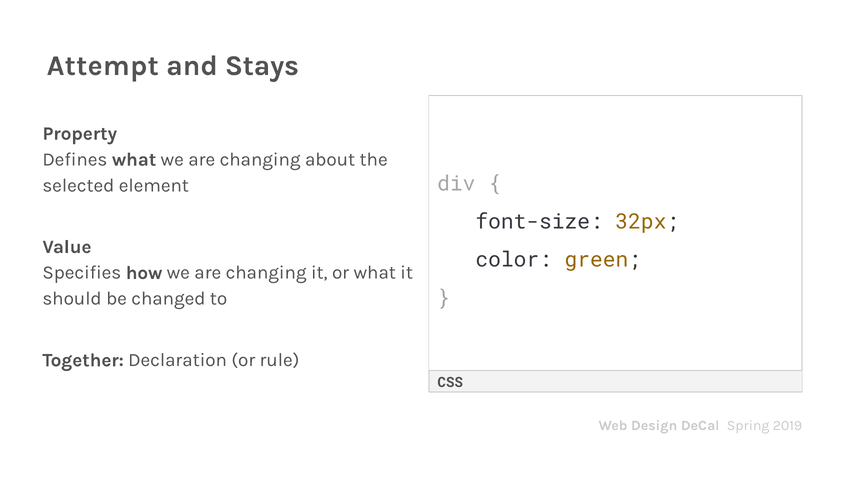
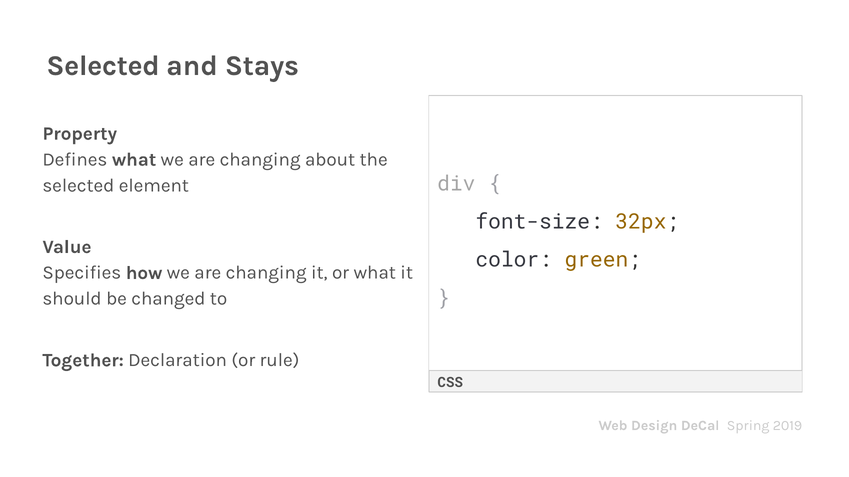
Attempt: Attempt -> Selected (103, 66)
